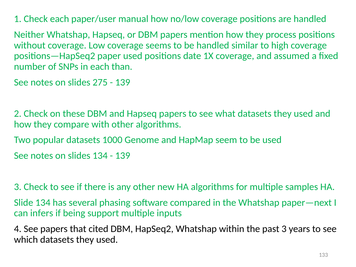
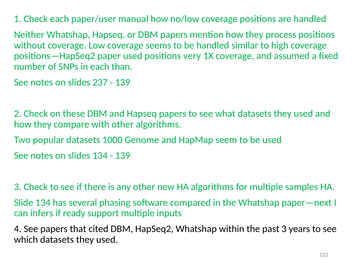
date: date -> very (192, 56)
275: 275 -> 237 (100, 82)
being: being -> ready (74, 213)
